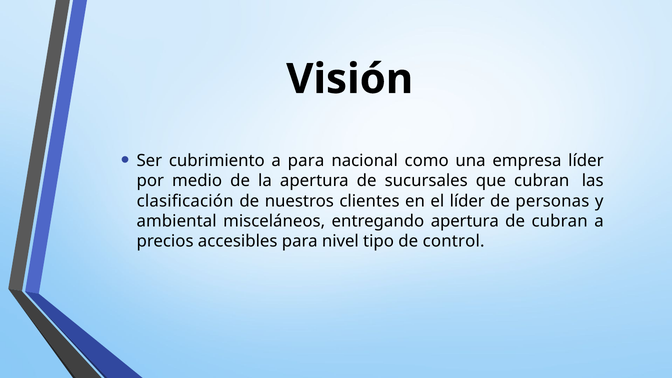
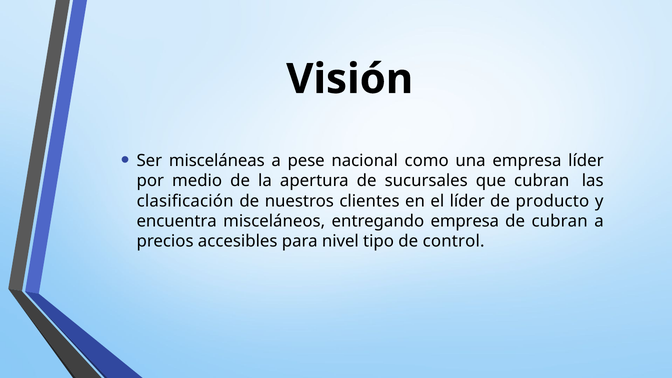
cubrimiento: cubrimiento -> misceláneas (217, 161)
a para: para -> pese (306, 161)
personas: personas -> producto (552, 201)
ambiental: ambiental -> encuentra (177, 221)
entregando apertura: apertura -> empresa (465, 221)
